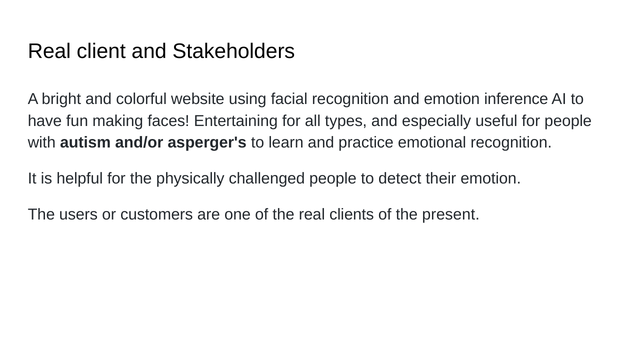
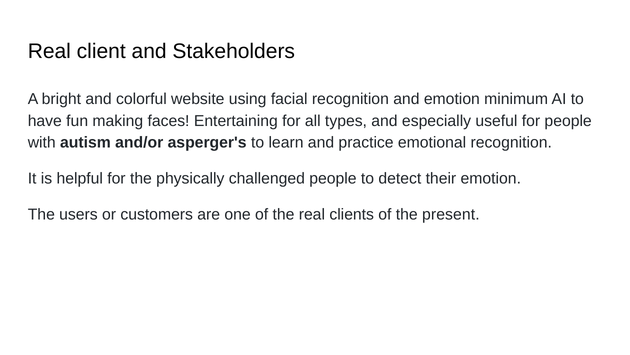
inference: inference -> minimum (516, 99)
